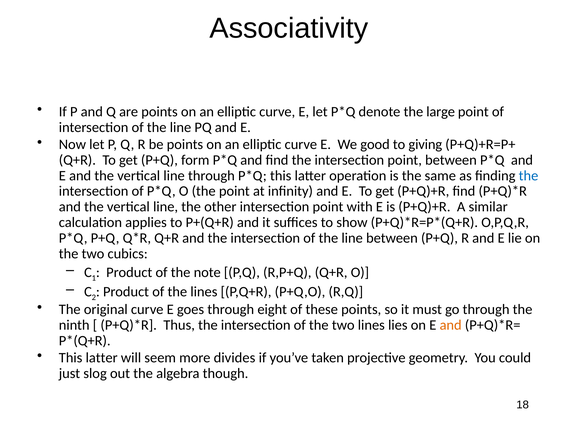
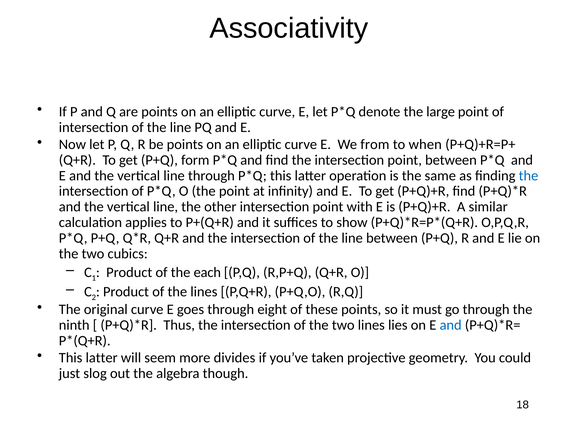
good: good -> from (375, 145)
giving: giving -> when (425, 145)
note: note -> each (207, 273)
and colour: orange -> blue (451, 325)
